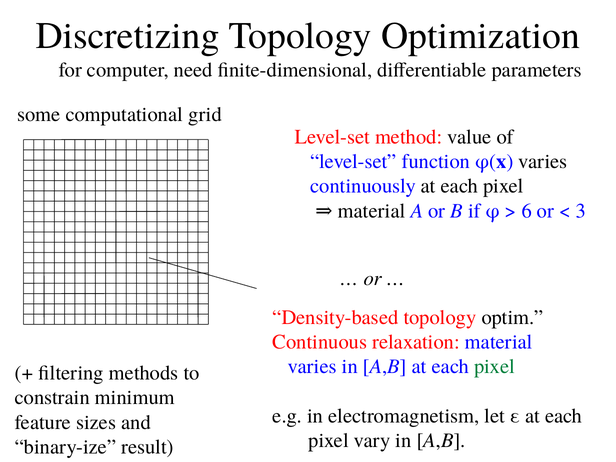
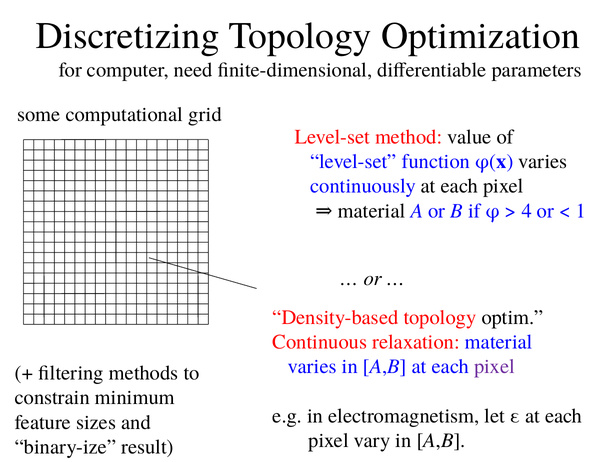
6: 6 -> 4 (527, 211)
3: 3 -> 1 (581, 211)
pixel colour: green -> purple (495, 367)
